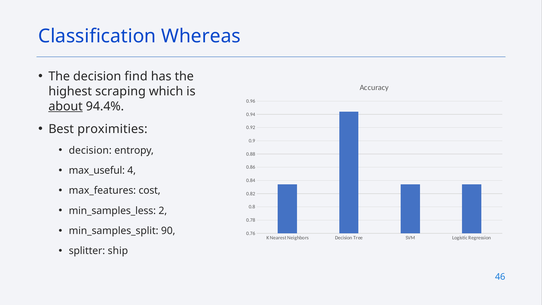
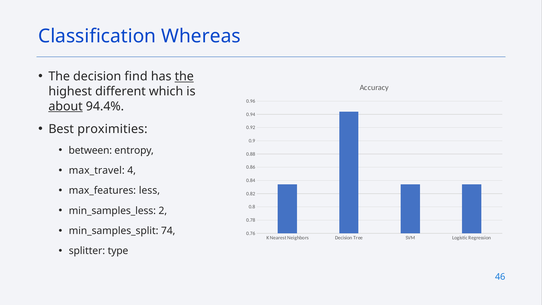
the underline: none -> present (184, 77)
scraping: scraping -> different (120, 91)
decision: decision -> between (90, 150)
max_useful: max_useful -> max_travel (97, 170)
cost: cost -> less (149, 191)
90: 90 -> 74 (168, 231)
ship: ship -> type (118, 251)
